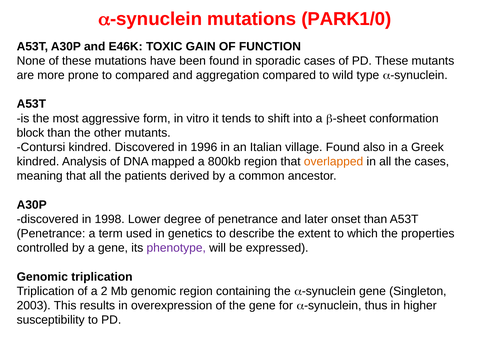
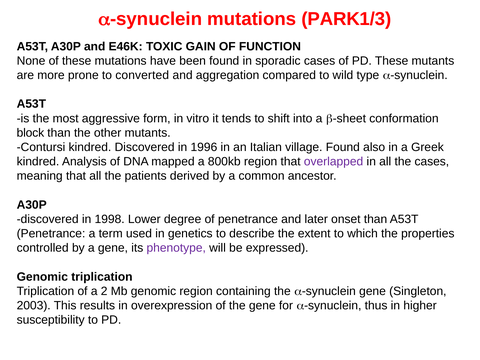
PARK1/0: PARK1/0 -> PARK1/3 (346, 19)
to compared: compared -> converted (142, 75)
overlapped colour: orange -> purple (334, 162)
